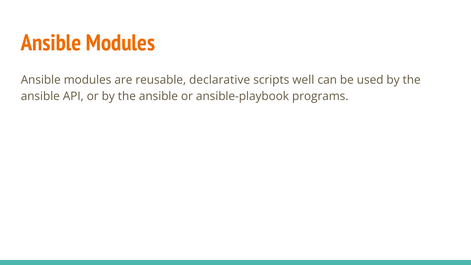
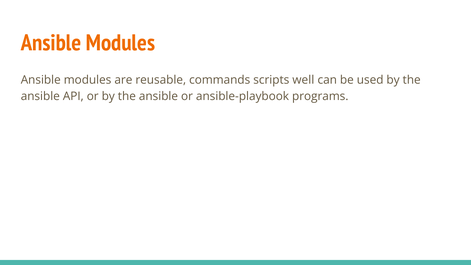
declarative: declarative -> commands (220, 80)
